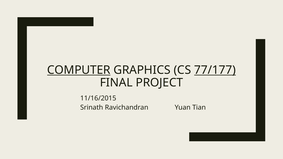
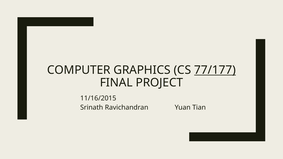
COMPUTER underline: present -> none (79, 70)
